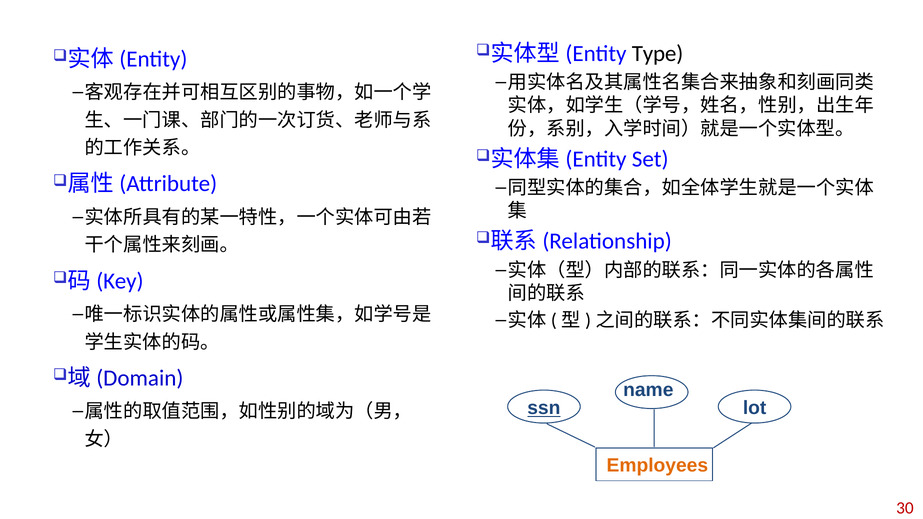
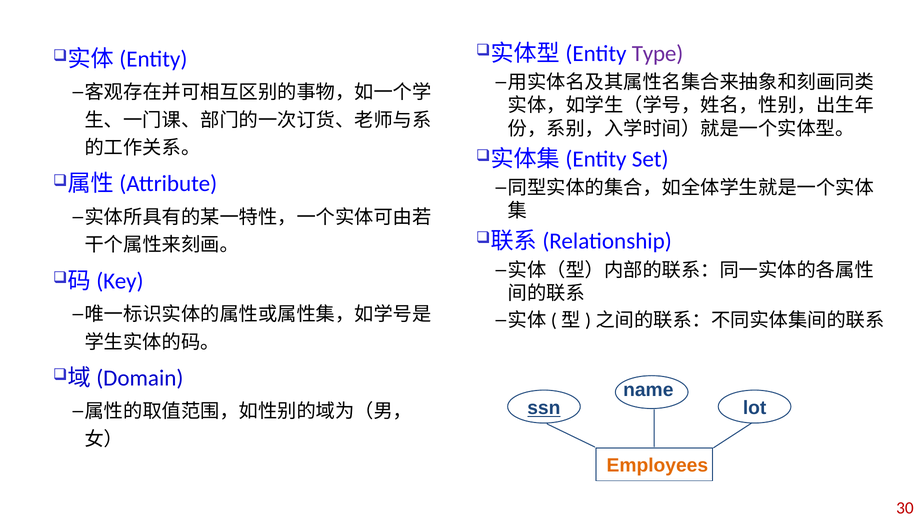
Type colour: black -> purple (658, 54)
